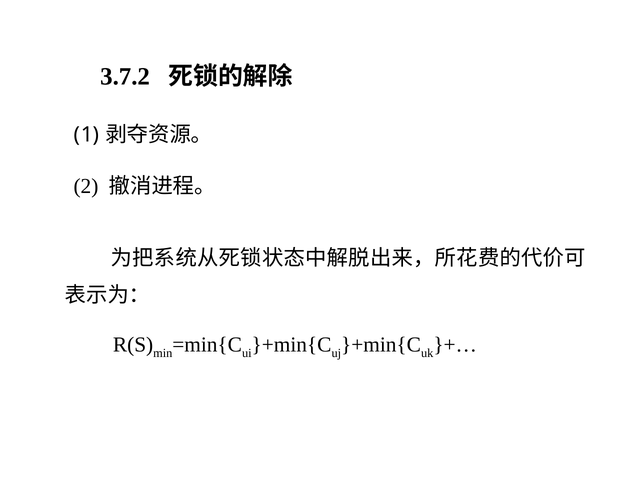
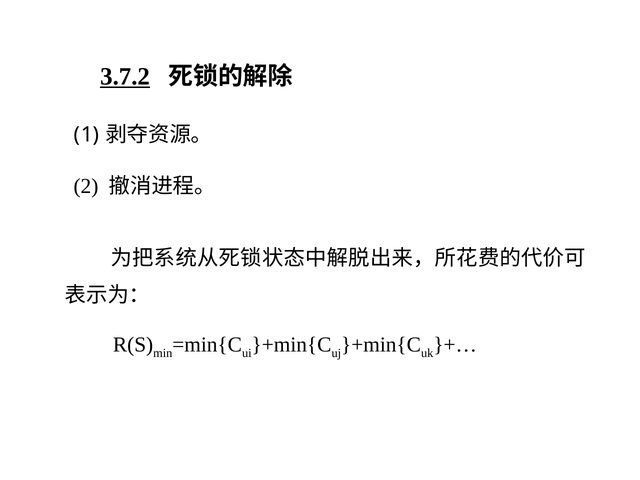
3.7.2 underline: none -> present (125, 76)
